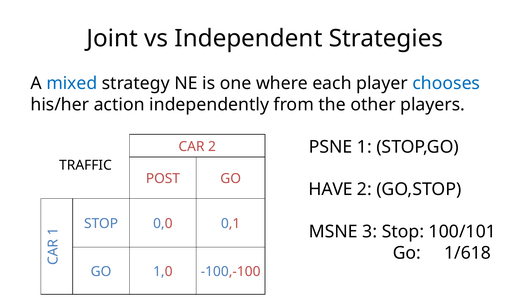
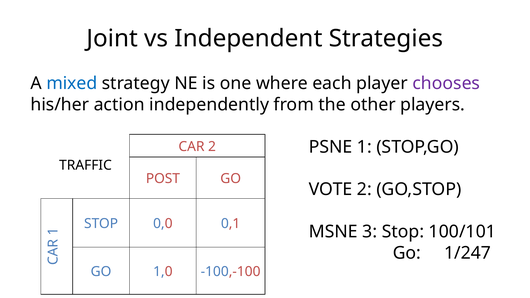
chooses colour: blue -> purple (446, 83)
HAVE: HAVE -> VOTE (331, 189)
1/618: 1/618 -> 1/247 (468, 253)
